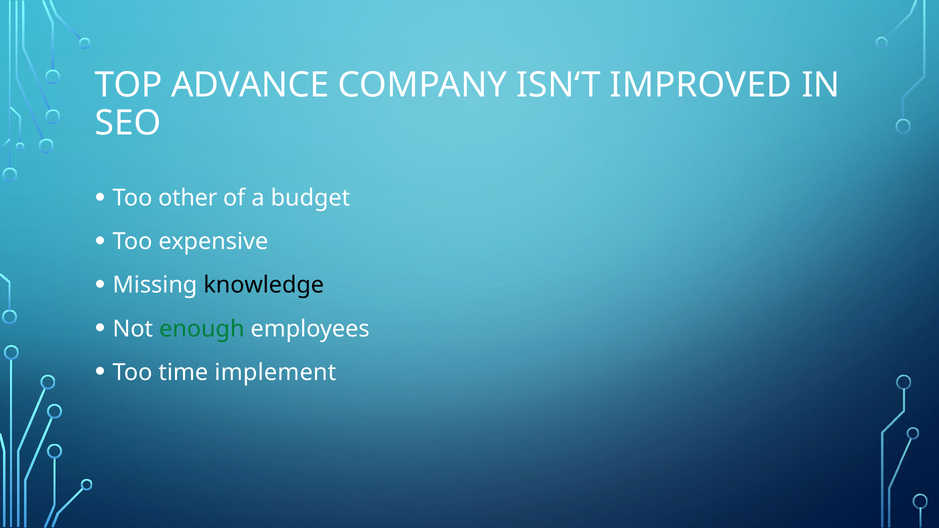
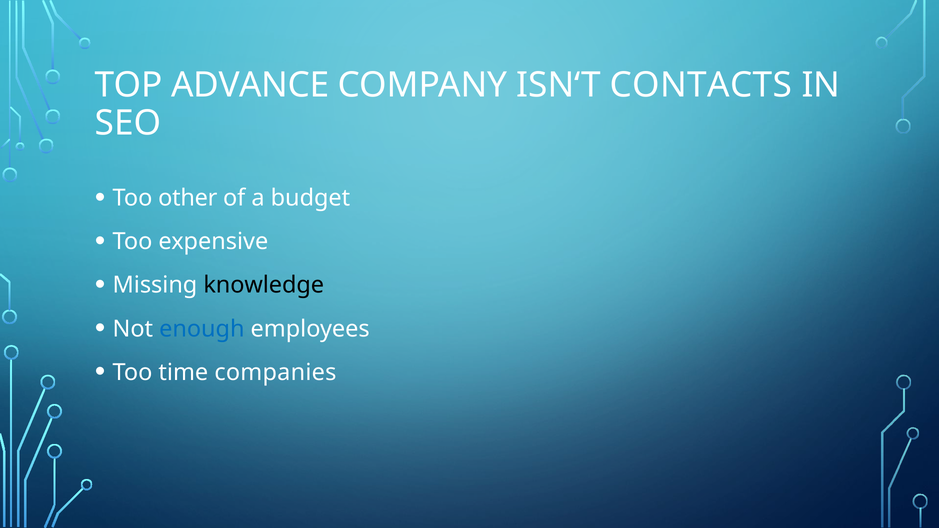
IMPROVED: IMPROVED -> CONTACTS (701, 85)
enough colour: green -> blue (202, 329)
implement: implement -> companies (275, 372)
